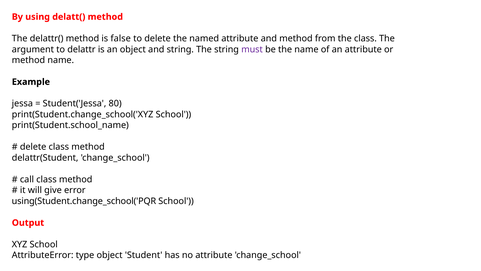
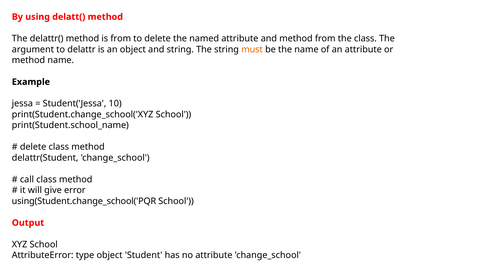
is false: false -> from (121, 38)
must colour: purple -> orange (252, 49)
80: 80 -> 10 (115, 103)
